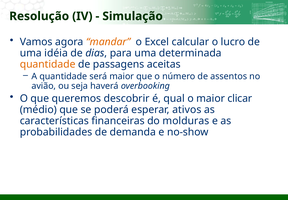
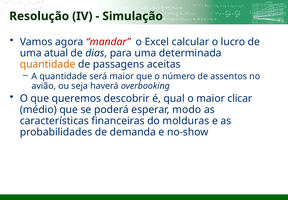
mandar colour: orange -> red (108, 42)
idéia: idéia -> atual (56, 53)
ativos: ativos -> modo (187, 109)
